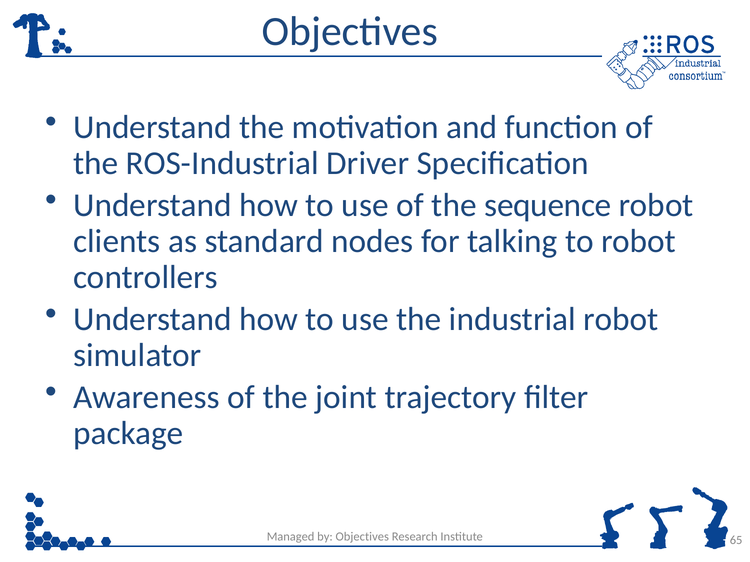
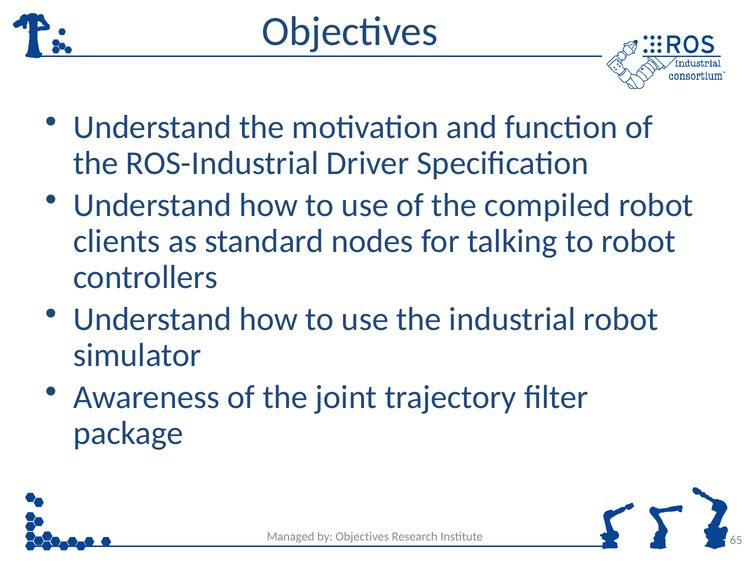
sequence: sequence -> compiled (548, 205)
